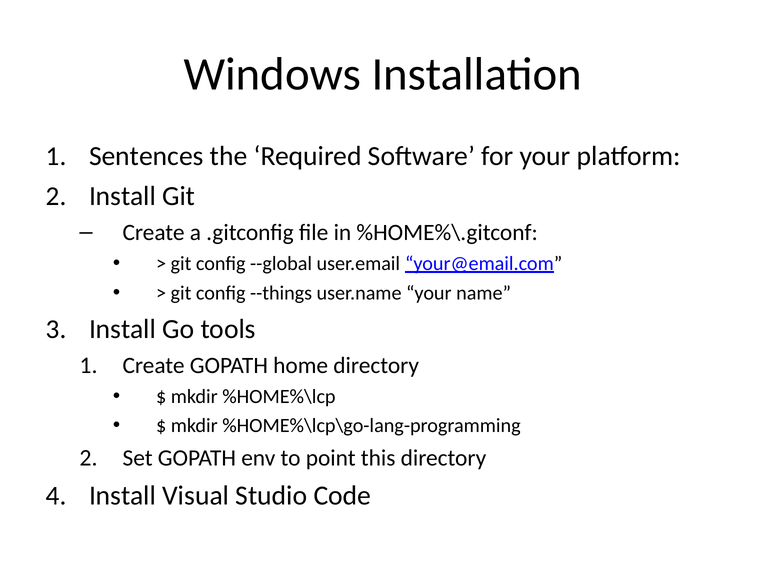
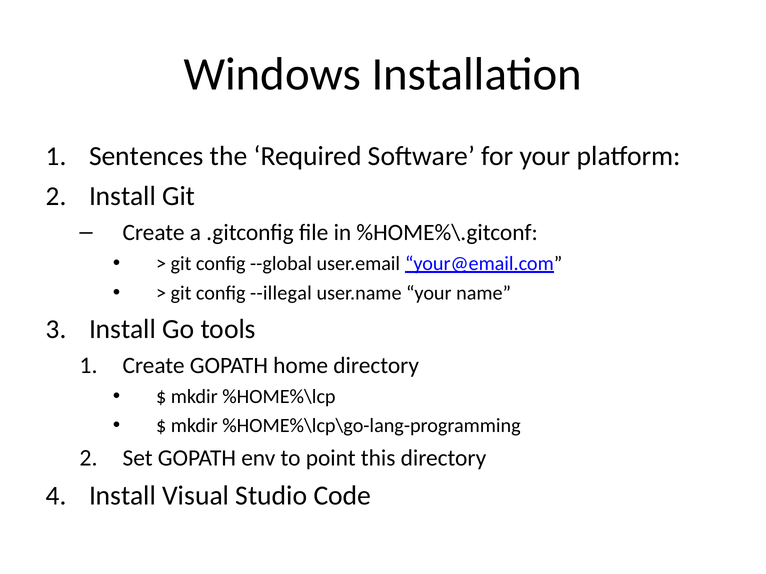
--things: --things -> --illegal (281, 293)
